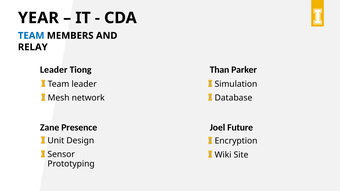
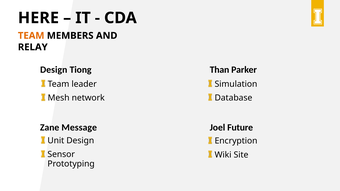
YEAR: YEAR -> HERE (38, 18)
TEAM colour: blue -> orange (31, 36)
Leader: Leader -> Design (54, 70)
Presence: Presence -> Message (79, 128)
